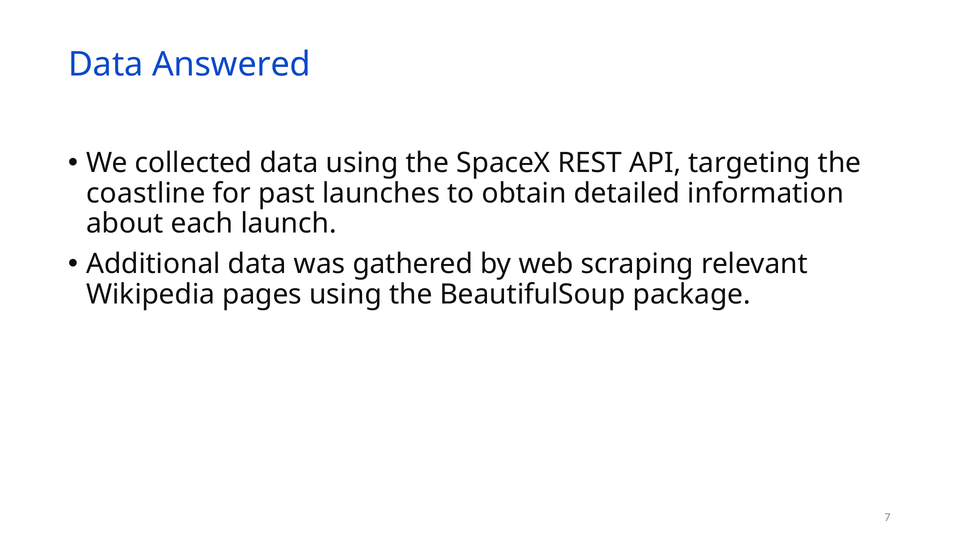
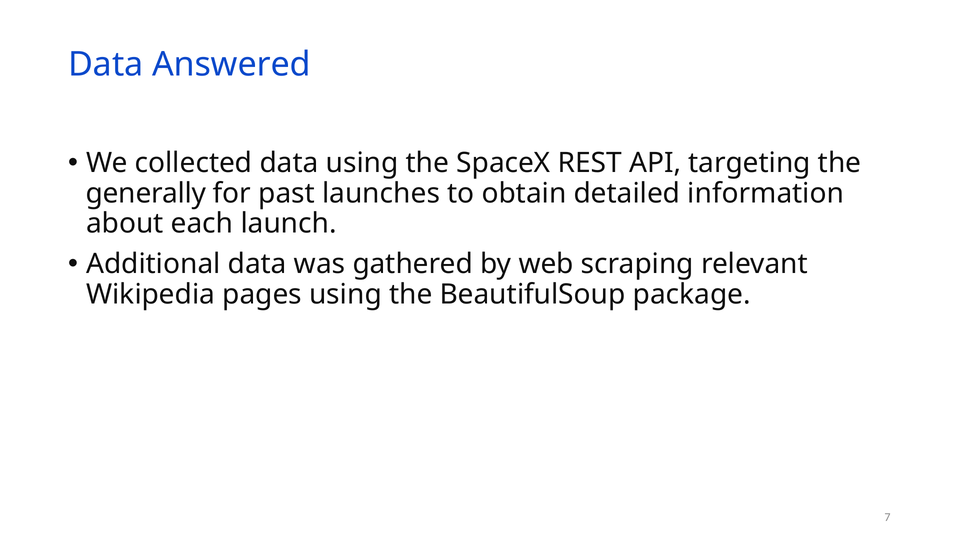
coastline: coastline -> generally (146, 193)
